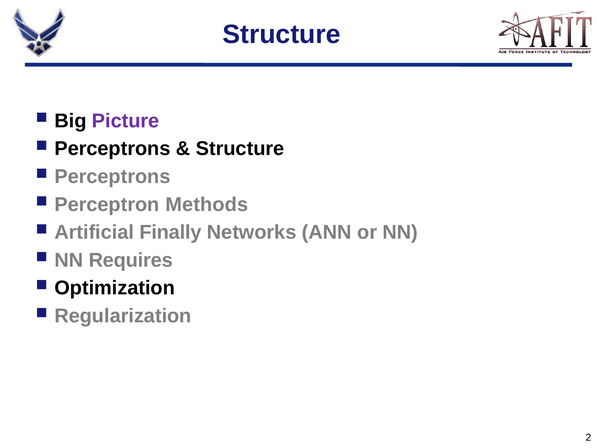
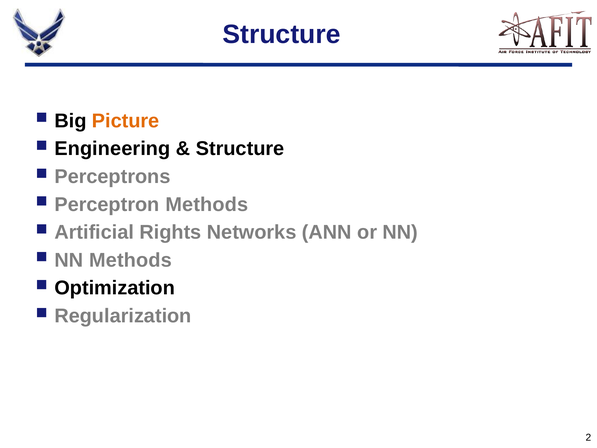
Picture colour: purple -> orange (126, 121)
Perceptrons: Perceptrons -> Engineering (112, 149)
Finally: Finally -> Rights (170, 232)
NN Requires: Requires -> Methods (131, 260)
